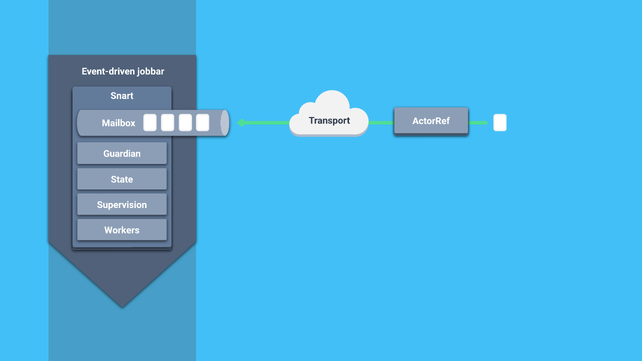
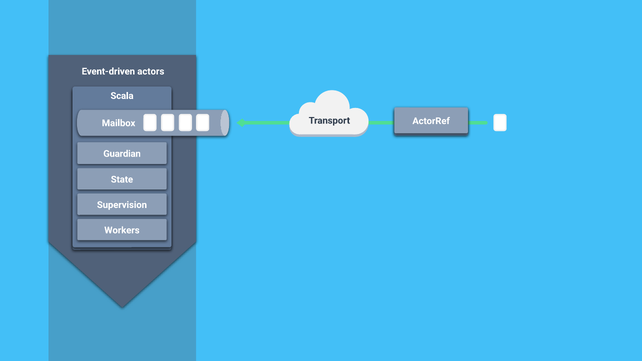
jobbar: jobbar -> actors (151, 71)
Snart: Snart -> Scala (122, 96)
